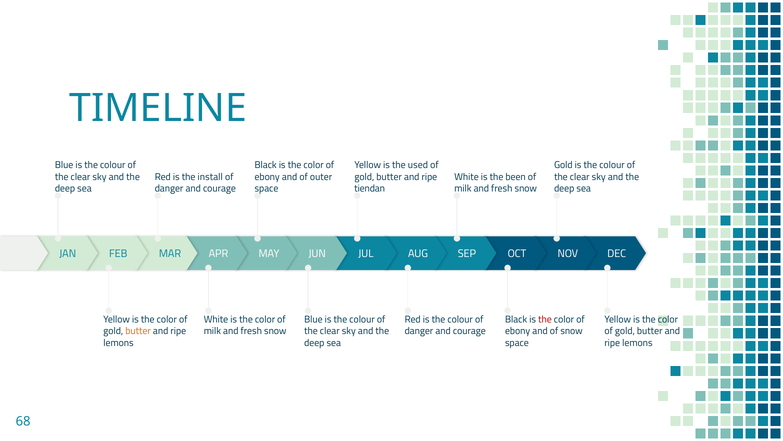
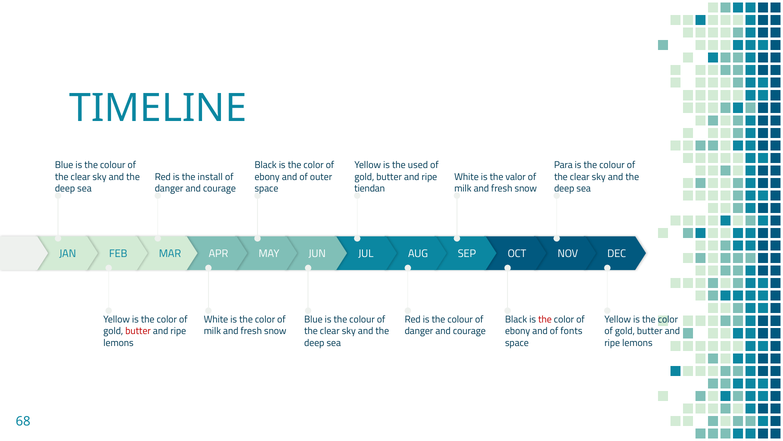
Gold: Gold -> Para (563, 165)
been: been -> valor (516, 177)
butter colour: orange -> red (138, 331)
of snow: snow -> fonts (571, 331)
